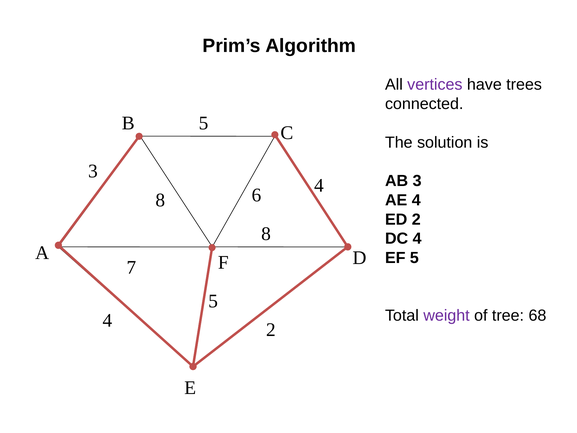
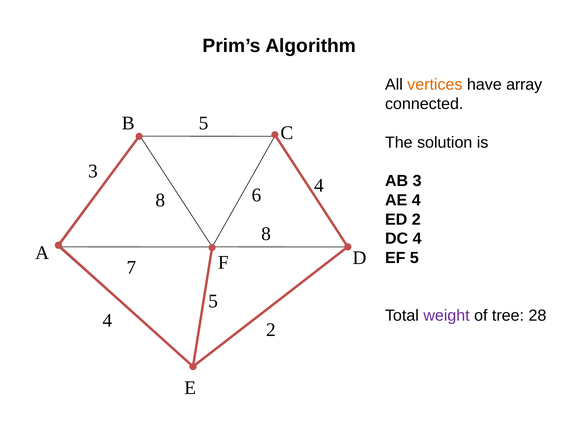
vertices colour: purple -> orange (435, 85)
trees: trees -> array (524, 85)
68: 68 -> 28 (537, 315)
